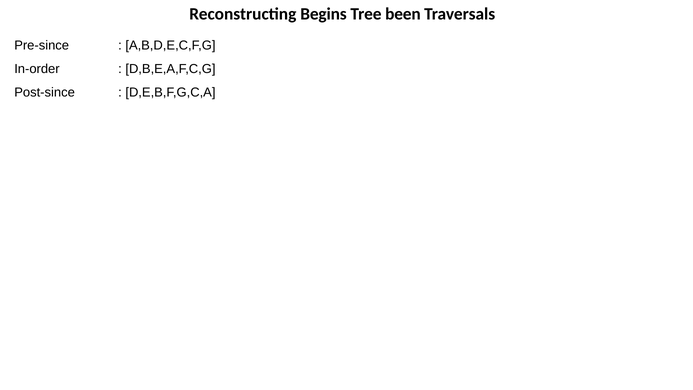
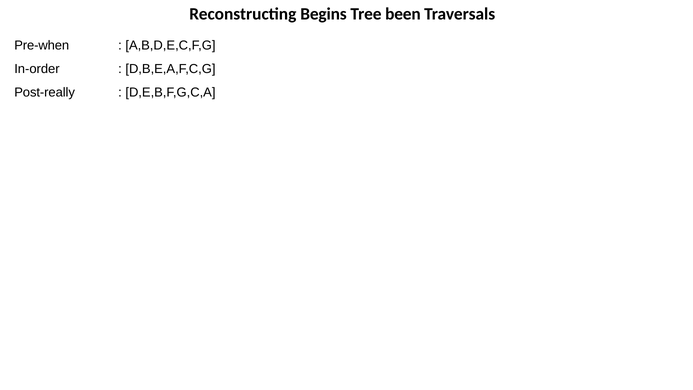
Pre-since: Pre-since -> Pre-when (42, 46)
Post-since: Post-since -> Post-really (45, 92)
